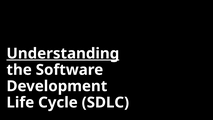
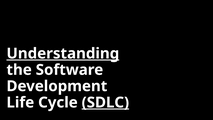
SDLC underline: none -> present (105, 102)
